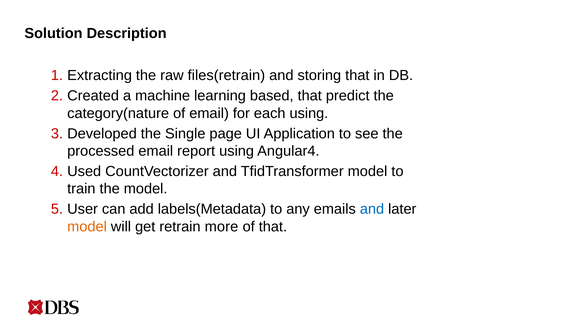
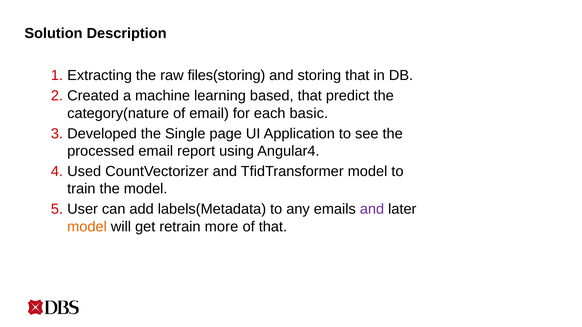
files(retrain: files(retrain -> files(storing (226, 76)
each using: using -> basic (309, 113)
and colour: blue -> purple (372, 209)
